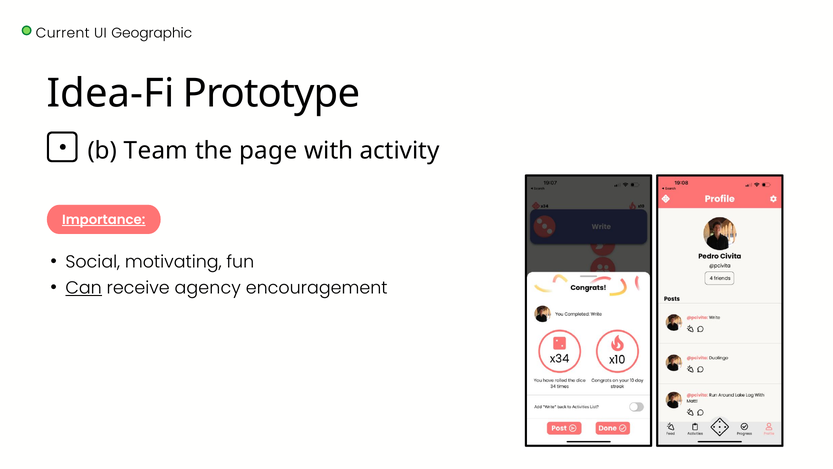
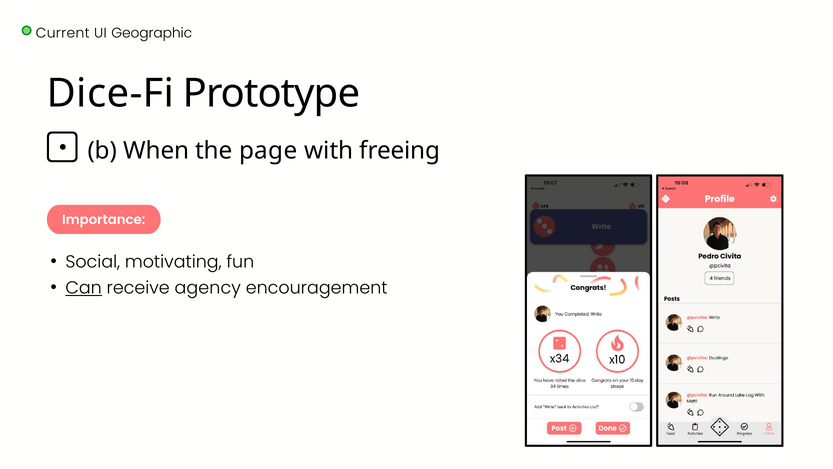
Idea-Fi: Idea-Fi -> Dice-Fi (111, 93)
Team: Team -> When (156, 151)
activity: activity -> freeing (400, 151)
Importance underline: present -> none (104, 220)
